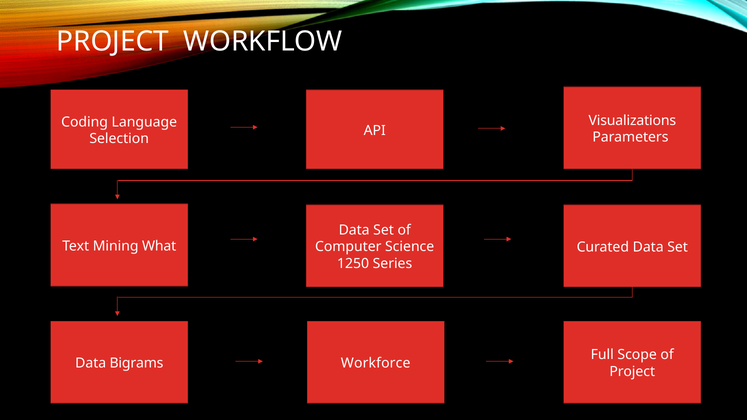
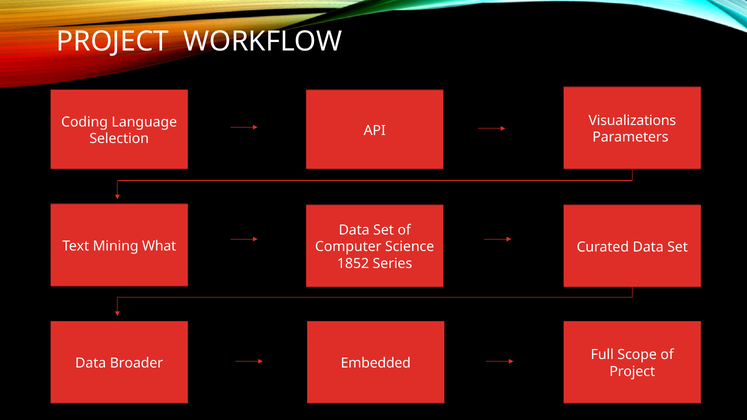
1250: 1250 -> 1852 (353, 264)
Bigrams: Bigrams -> Broader (136, 363)
Workforce: Workforce -> Embedded (376, 363)
